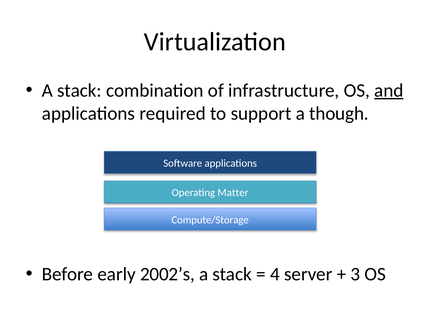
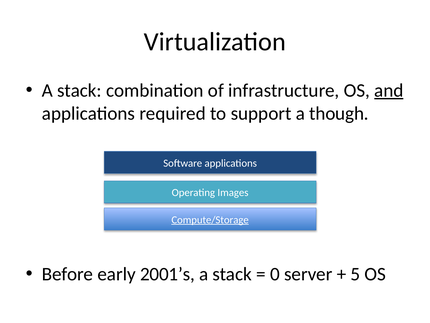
Matter: Matter -> Images (233, 192)
Compute/Storage underline: none -> present (210, 219)
2002’s: 2002’s -> 2001’s (167, 274)
4: 4 -> 0 (275, 274)
3: 3 -> 5 (355, 274)
